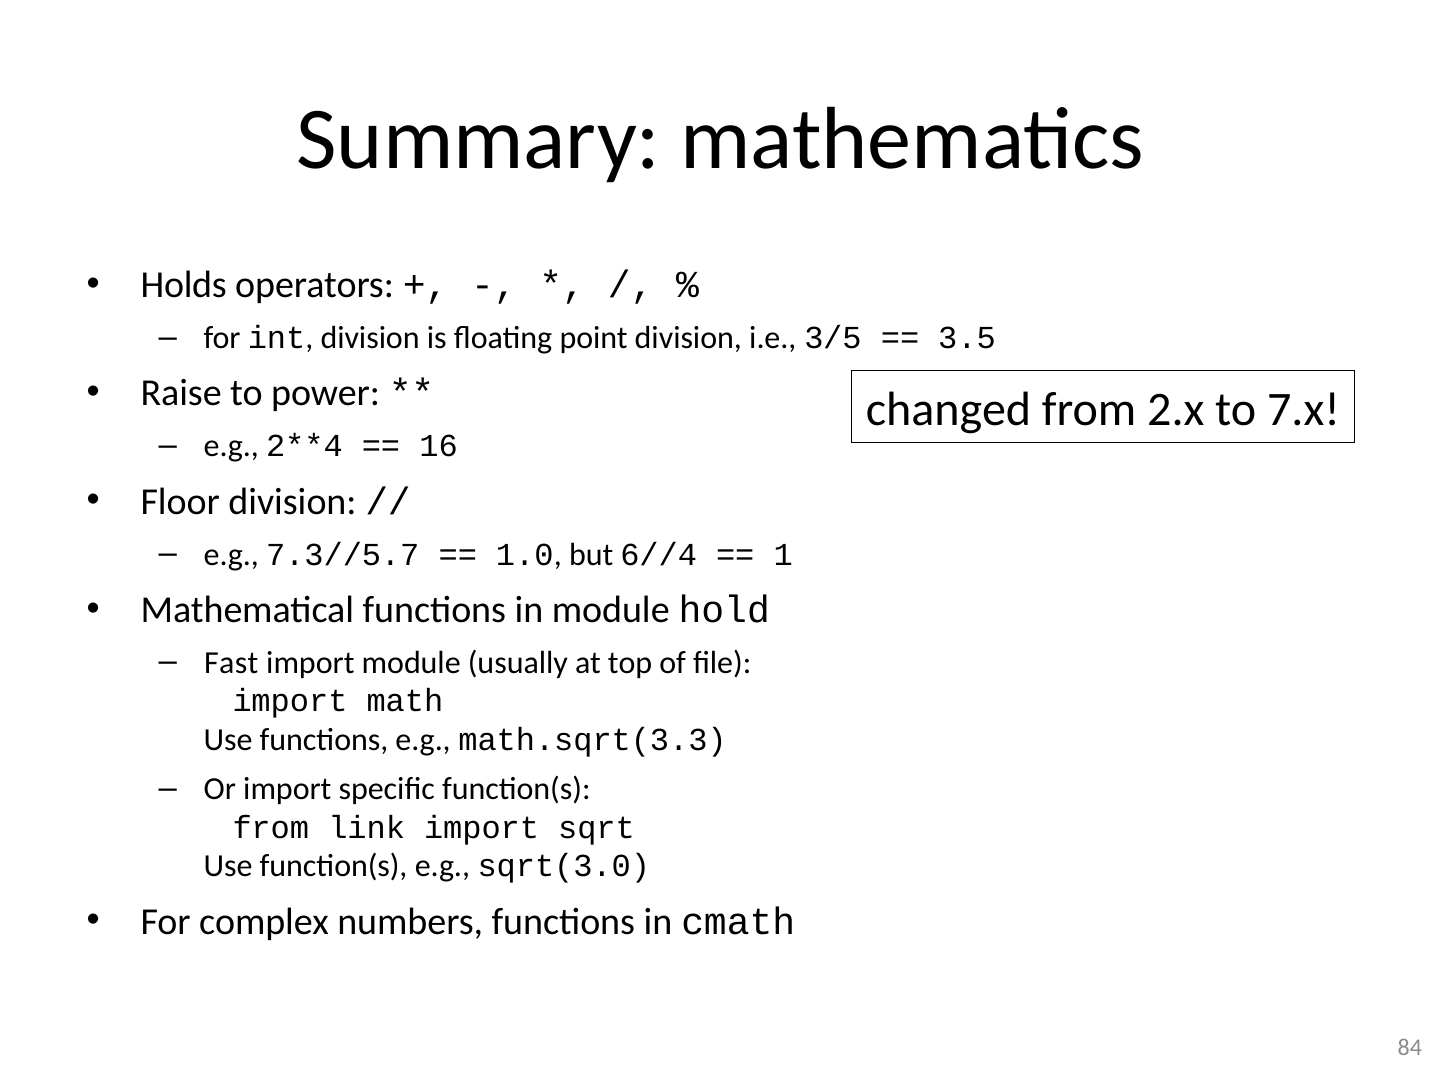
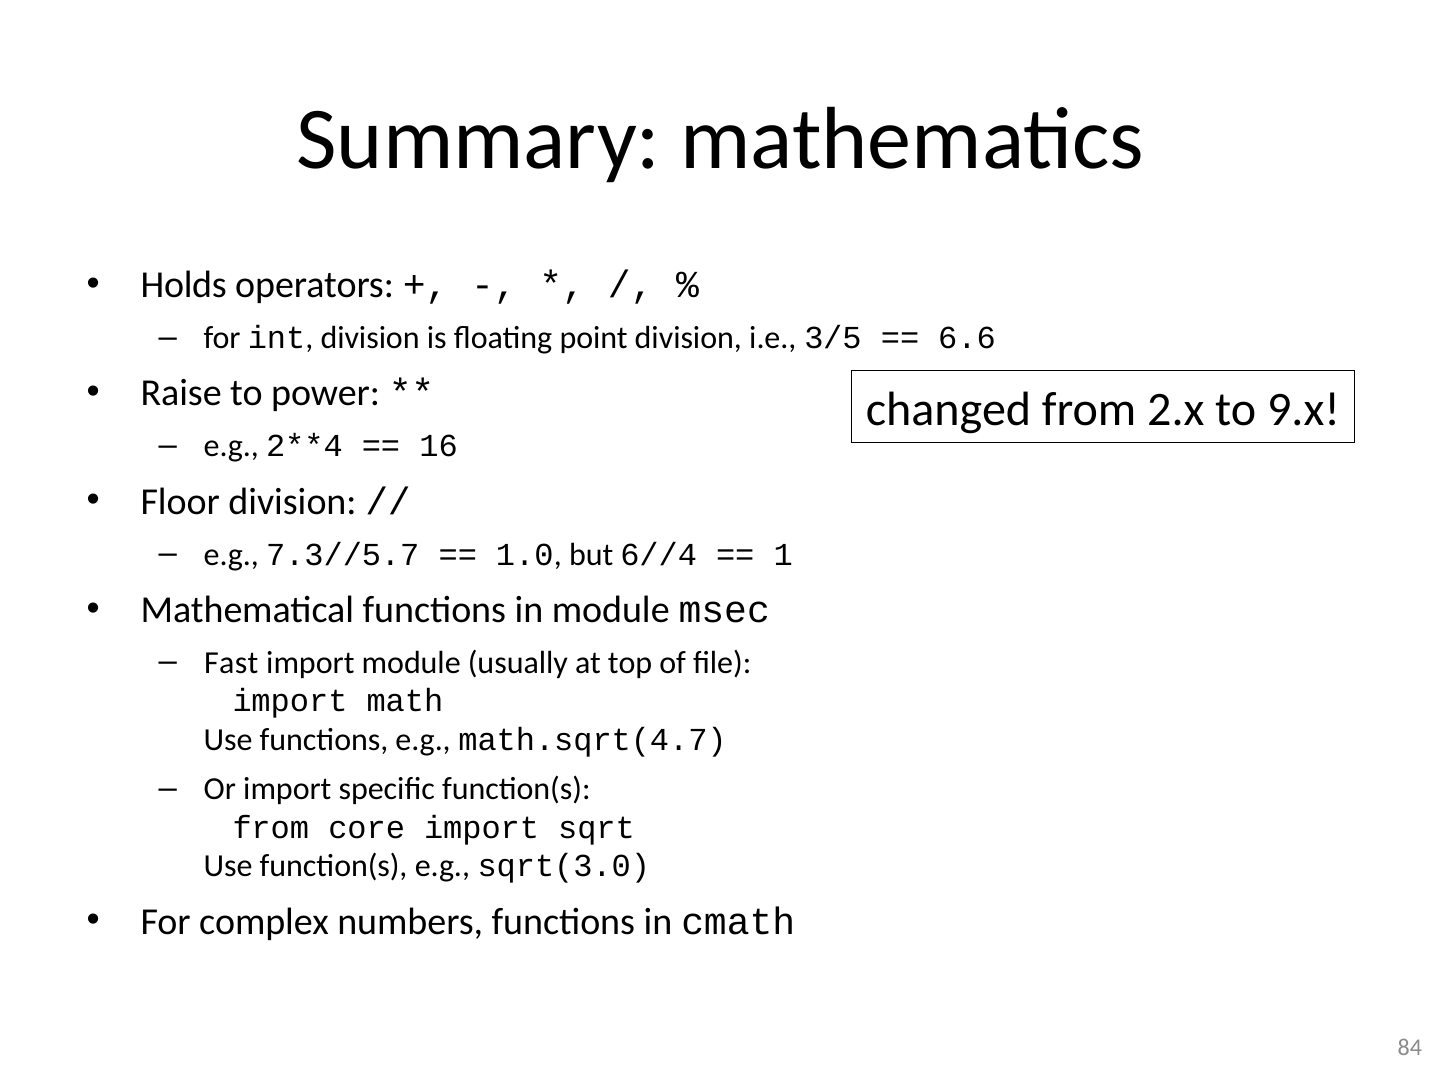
3.5: 3.5 -> 6.6 (967, 338)
7.x: 7.x -> 9.x (1304, 410)
hold: hold -> msec (724, 609)
math.sqrt(3.3: math.sqrt(3.3 -> math.sqrt(4.7 (593, 739)
link: link -> core (367, 827)
